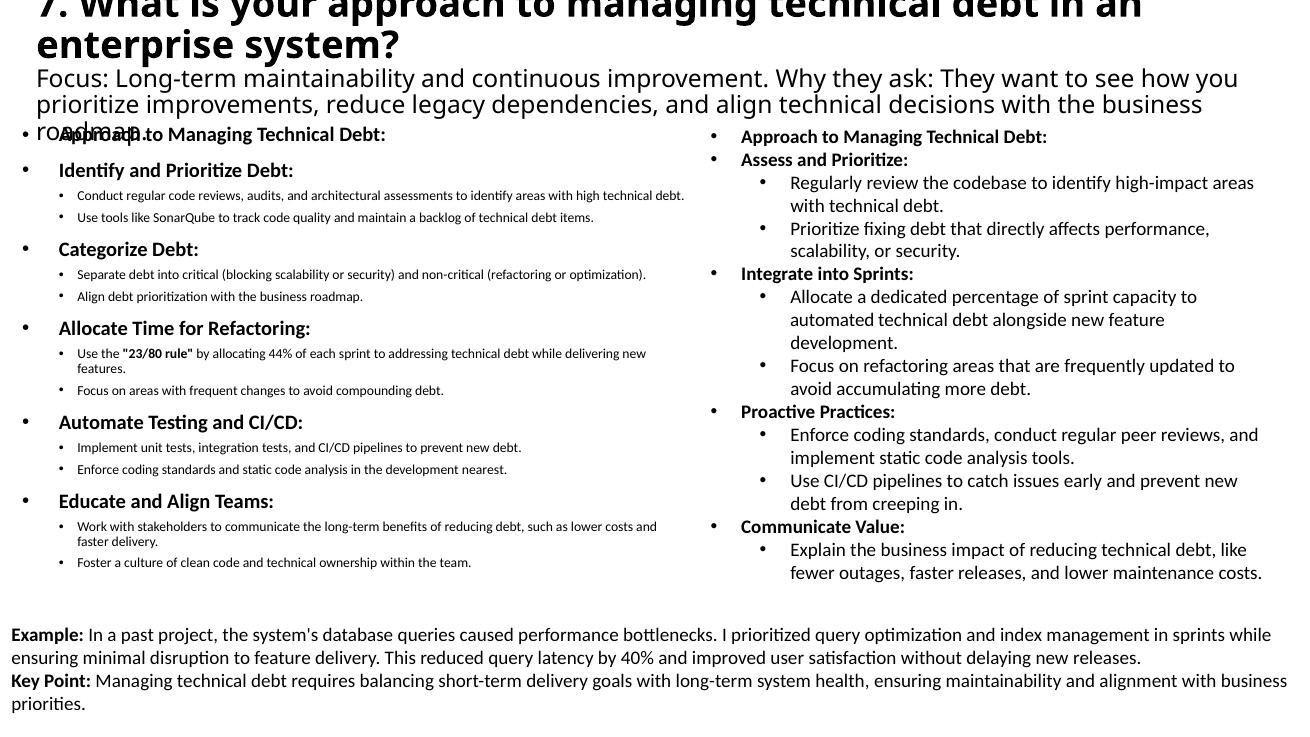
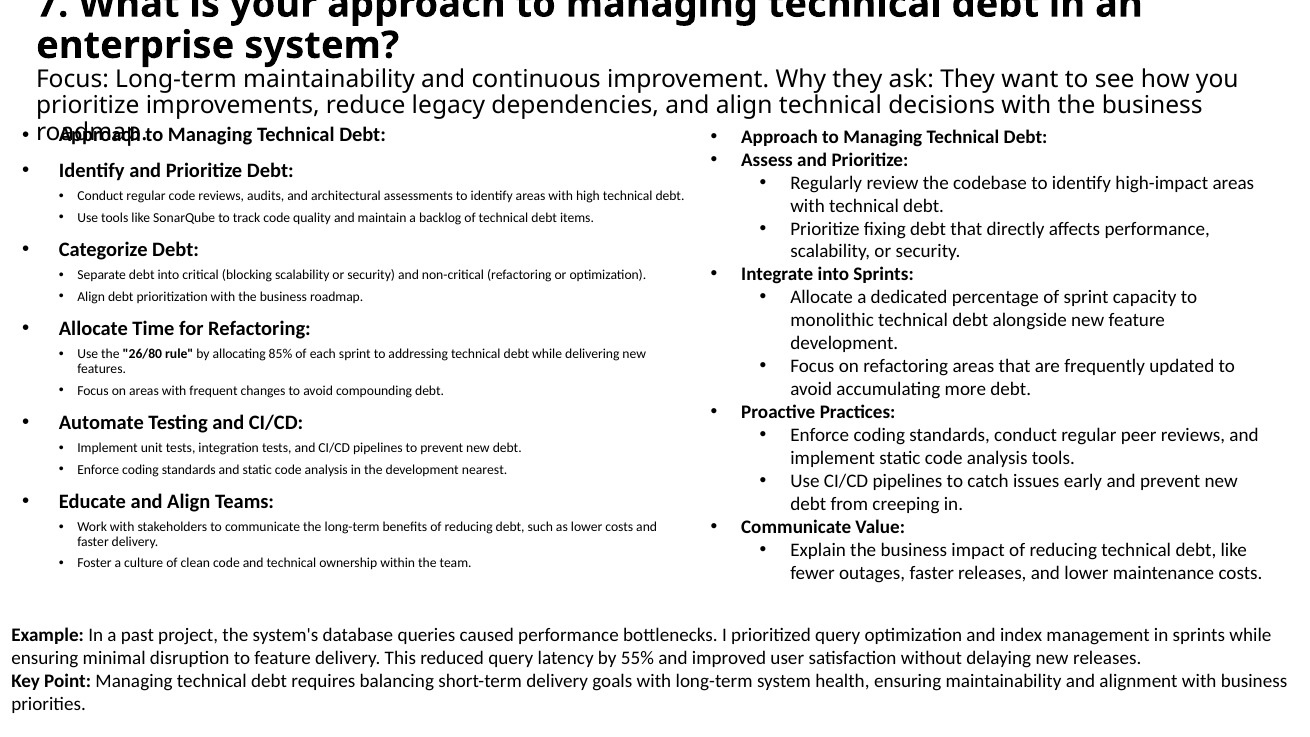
automated: automated -> monolithic (832, 320)
23/80: 23/80 -> 26/80 (142, 354)
44%: 44% -> 85% (280, 354)
40%: 40% -> 55% (637, 658)
